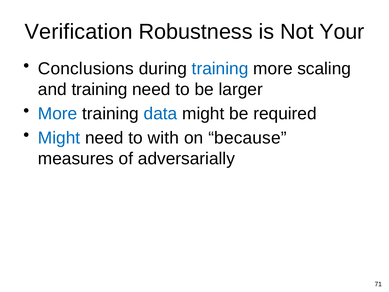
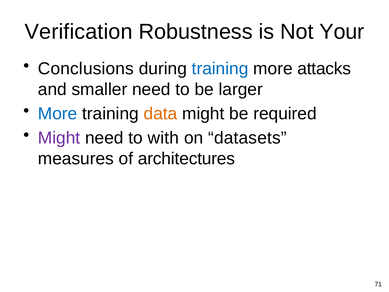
scaling: scaling -> attacks (324, 69)
and training: training -> smaller (99, 89)
data colour: blue -> orange (160, 114)
Might colour: blue -> purple (59, 138)
because: because -> datasets (247, 138)
adversarially: adversarially -> architectures (187, 159)
